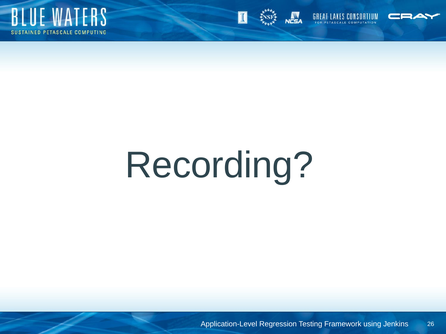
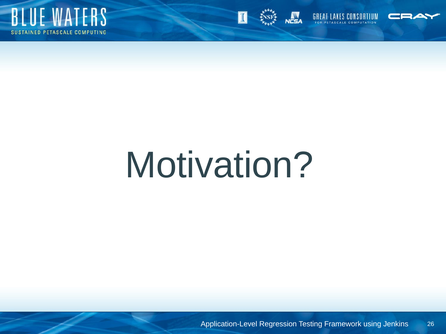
Recording: Recording -> Motivation (219, 165)
